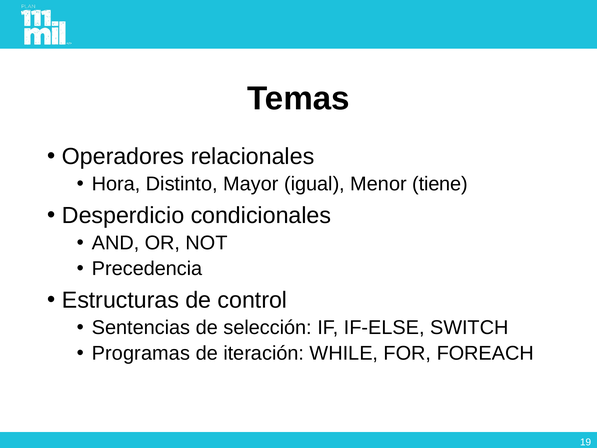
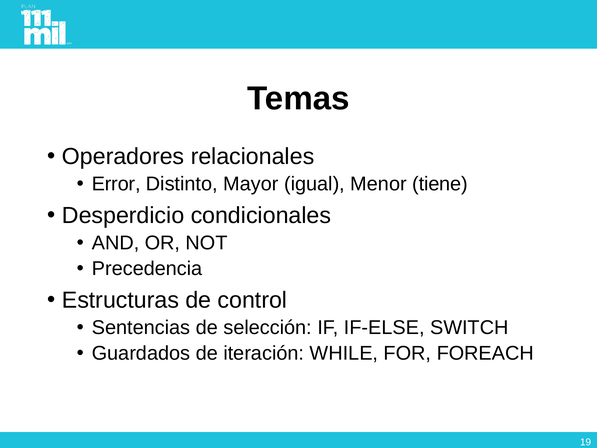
Hora: Hora -> Error (116, 184)
Programas: Programas -> Guardados (141, 353)
